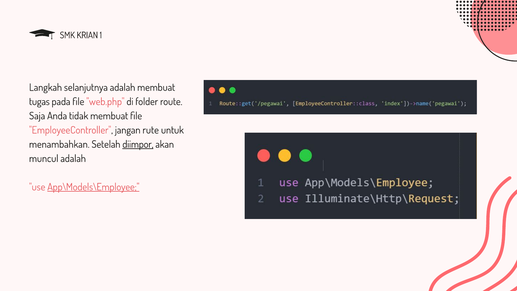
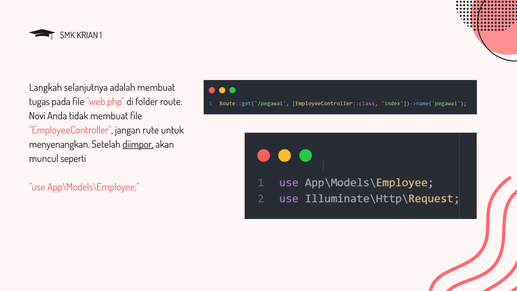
Saja: Saja -> Novi (37, 116)
menambahkan: menambahkan -> menyenangkan (59, 144)
muncul adalah: adalah -> seperti (73, 159)
App\Models\Employee underline: present -> none (93, 187)
